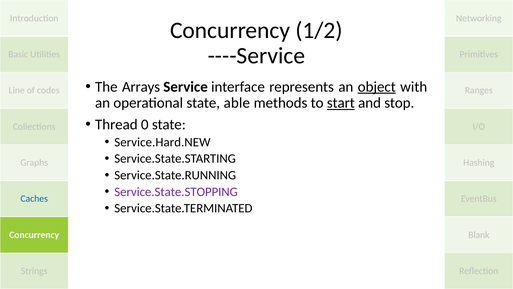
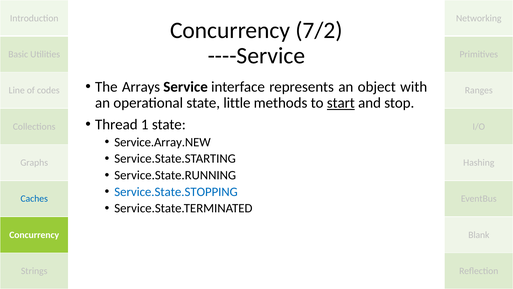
1/2: 1/2 -> 7/2 (319, 30)
object underline: present -> none (377, 87)
able: able -> little (237, 103)
0: 0 -> 1 (145, 124)
Service.Hard.NEW: Service.Hard.NEW -> Service.Array.NEW (163, 142)
Service.State.STOPPING colour: purple -> blue (176, 192)
